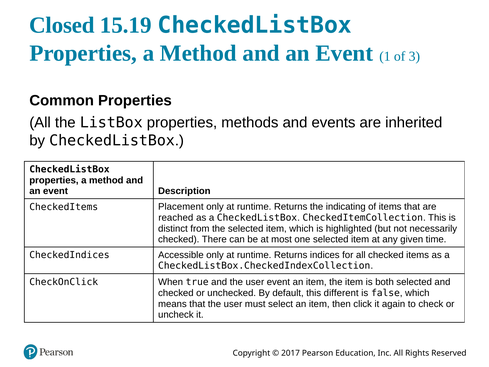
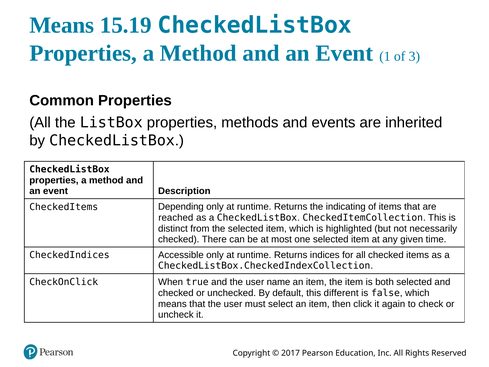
Closed: Closed -> Means (62, 25)
Placement: Placement -> Depending (181, 207)
user event: event -> name (278, 282)
